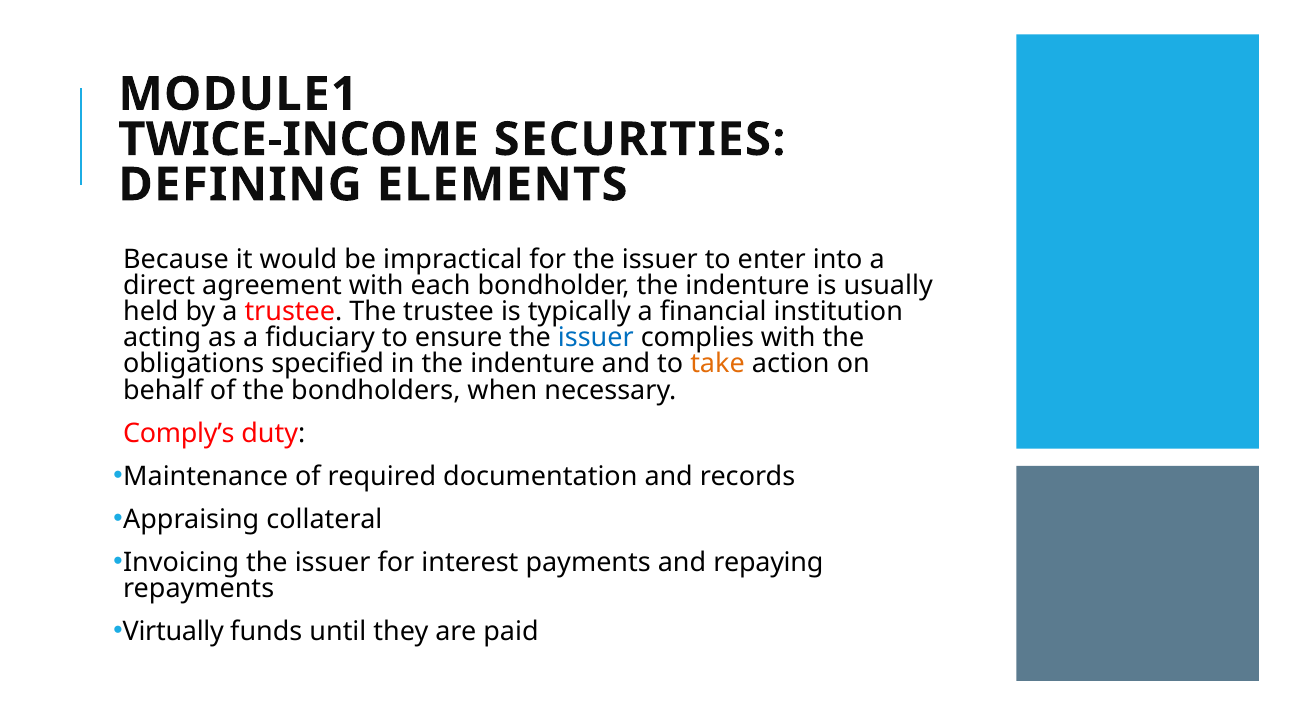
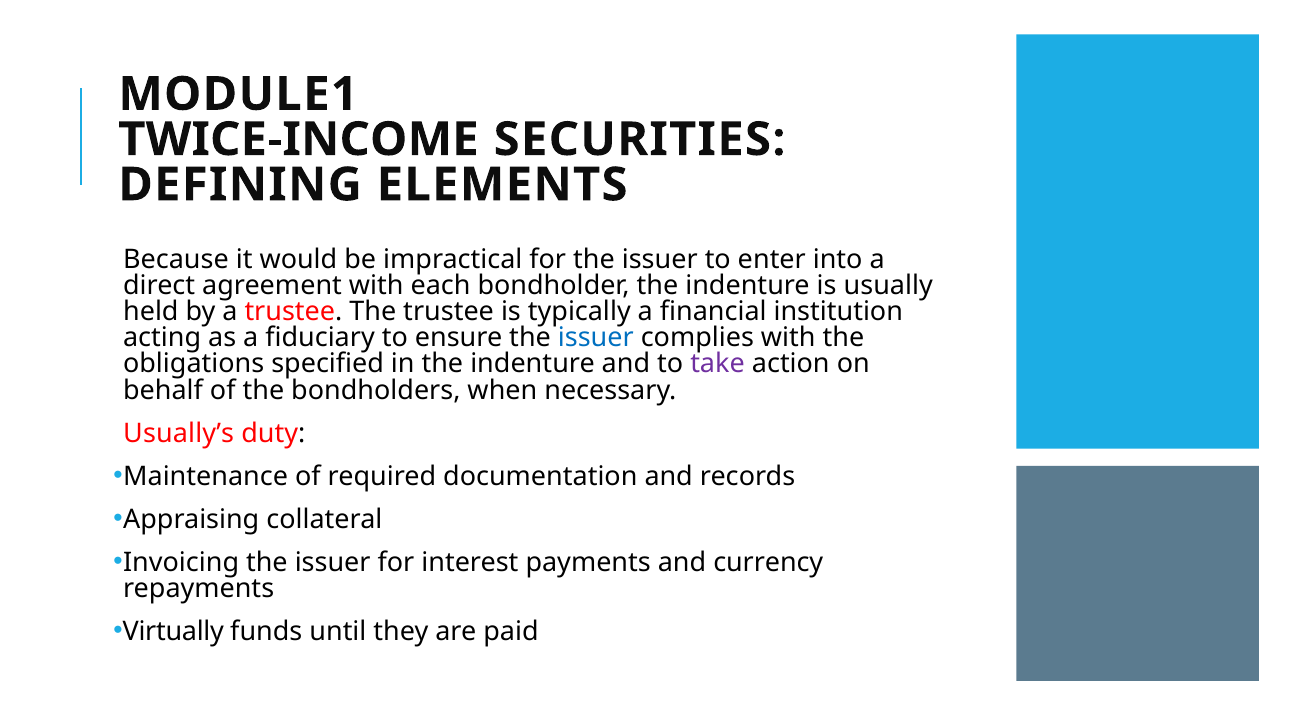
take colour: orange -> purple (717, 364)
Comply’s: Comply’s -> Usually’s (179, 433)
repaying: repaying -> currency (768, 563)
